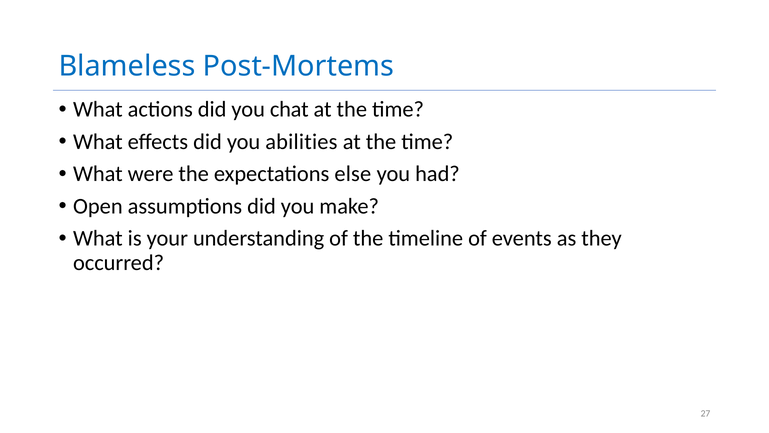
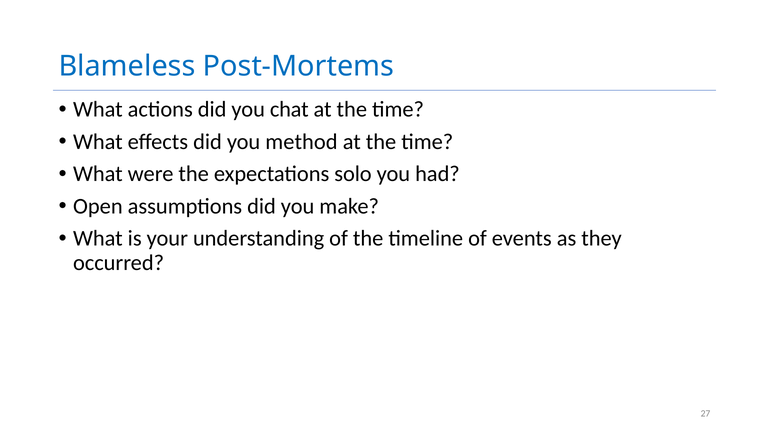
abilities: abilities -> method (301, 142)
else: else -> solo (353, 174)
